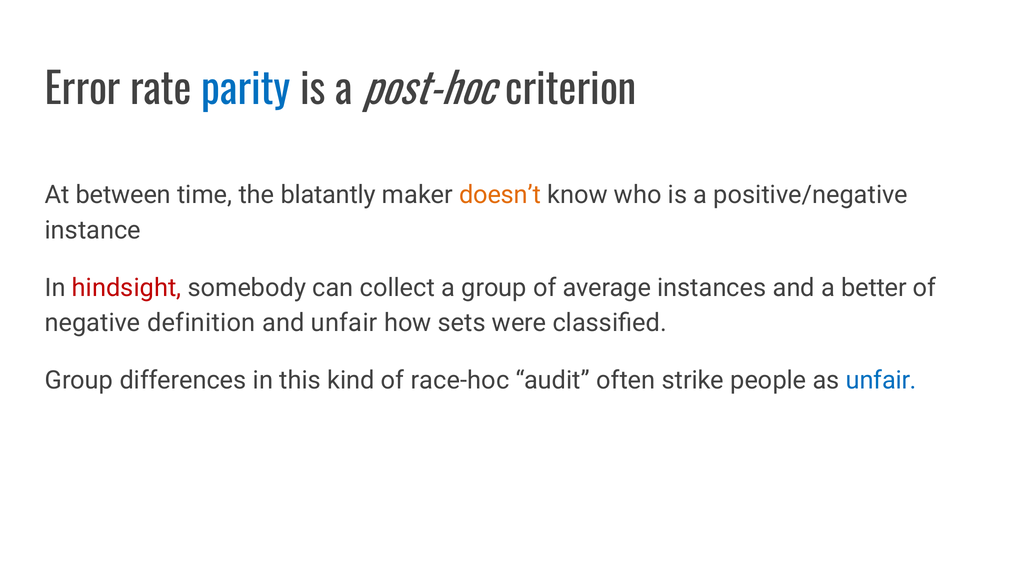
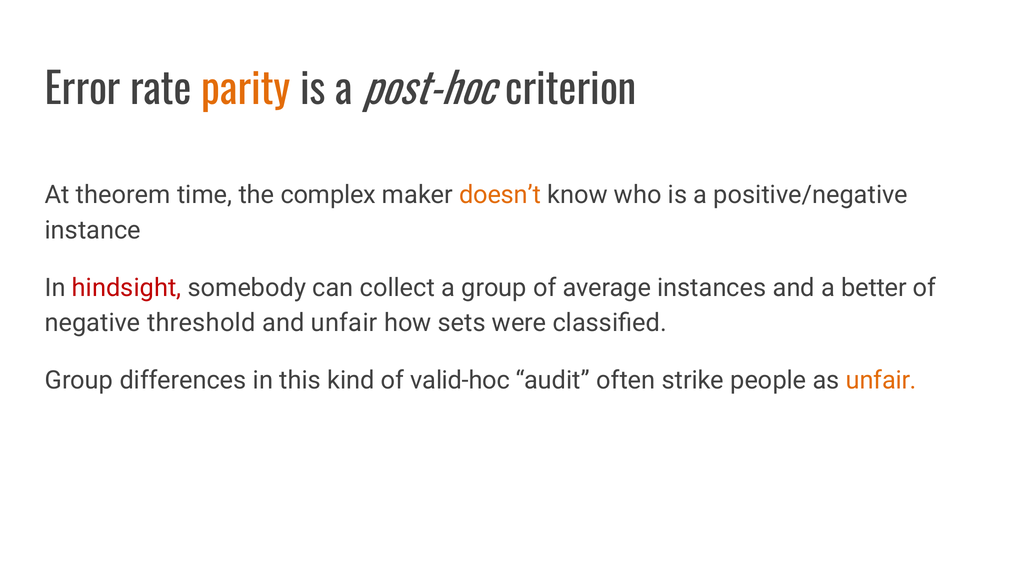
parity colour: blue -> orange (246, 90)
between: between -> theorem (123, 195)
blatantly: blatantly -> complex (328, 195)
definition: definition -> threshold (201, 323)
race-hoc: race-hoc -> valid-hoc (460, 381)
unfair colour: blue -> orange (881, 381)
